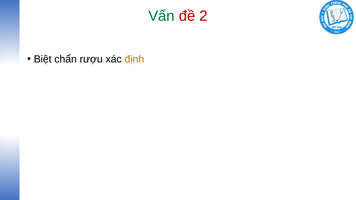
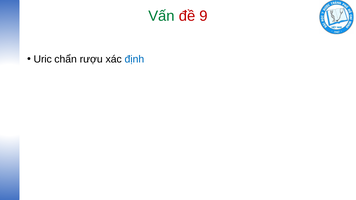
2: 2 -> 9 (203, 16)
Biệt: Biệt -> Uric (43, 59)
định colour: orange -> blue (134, 59)
